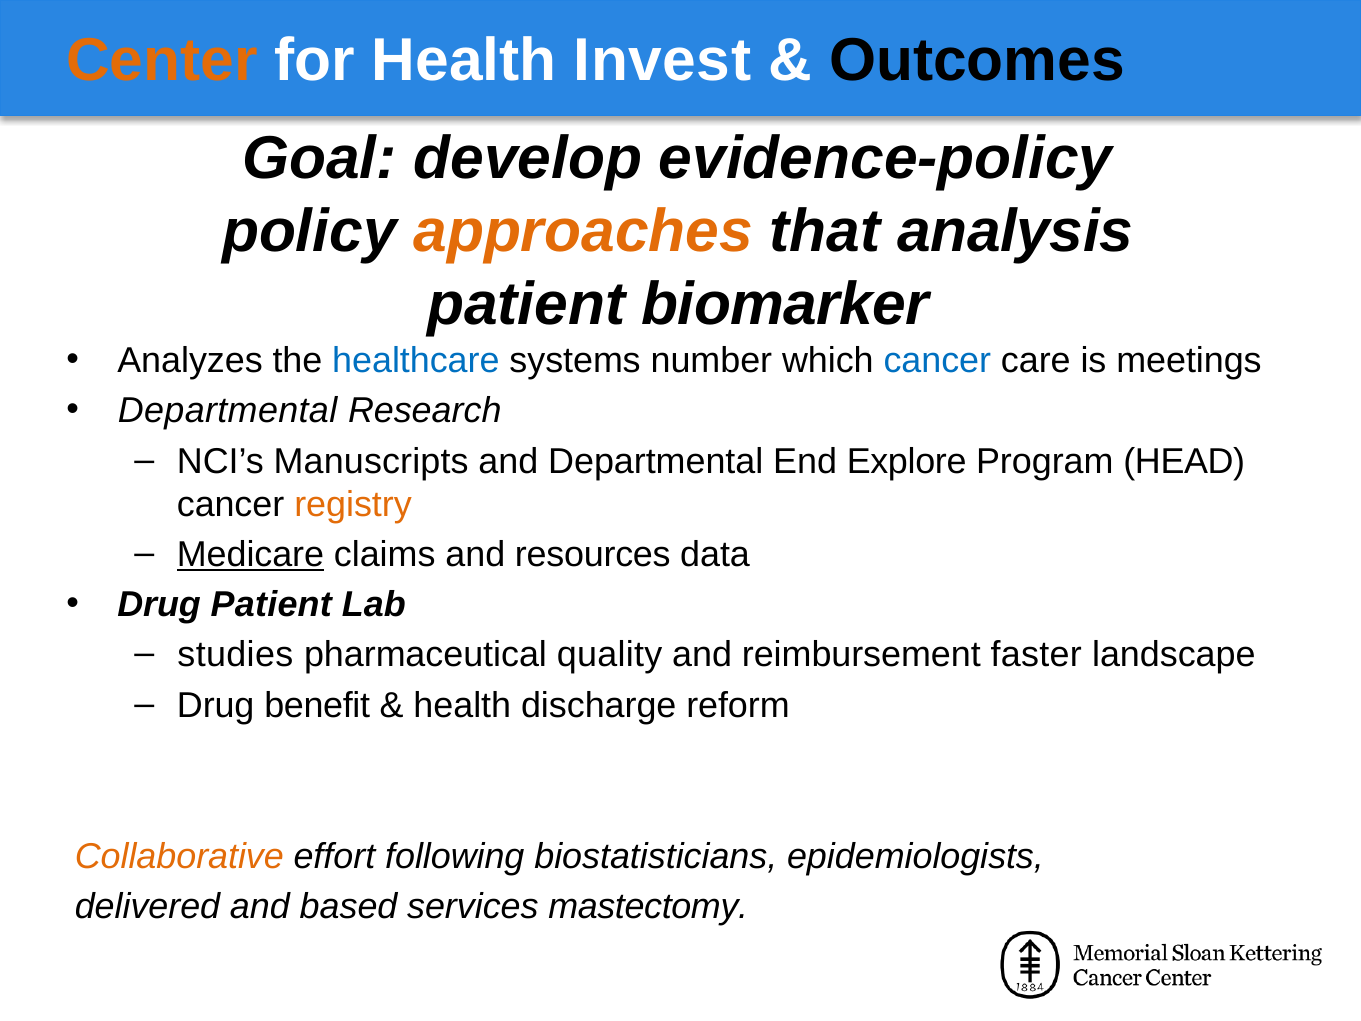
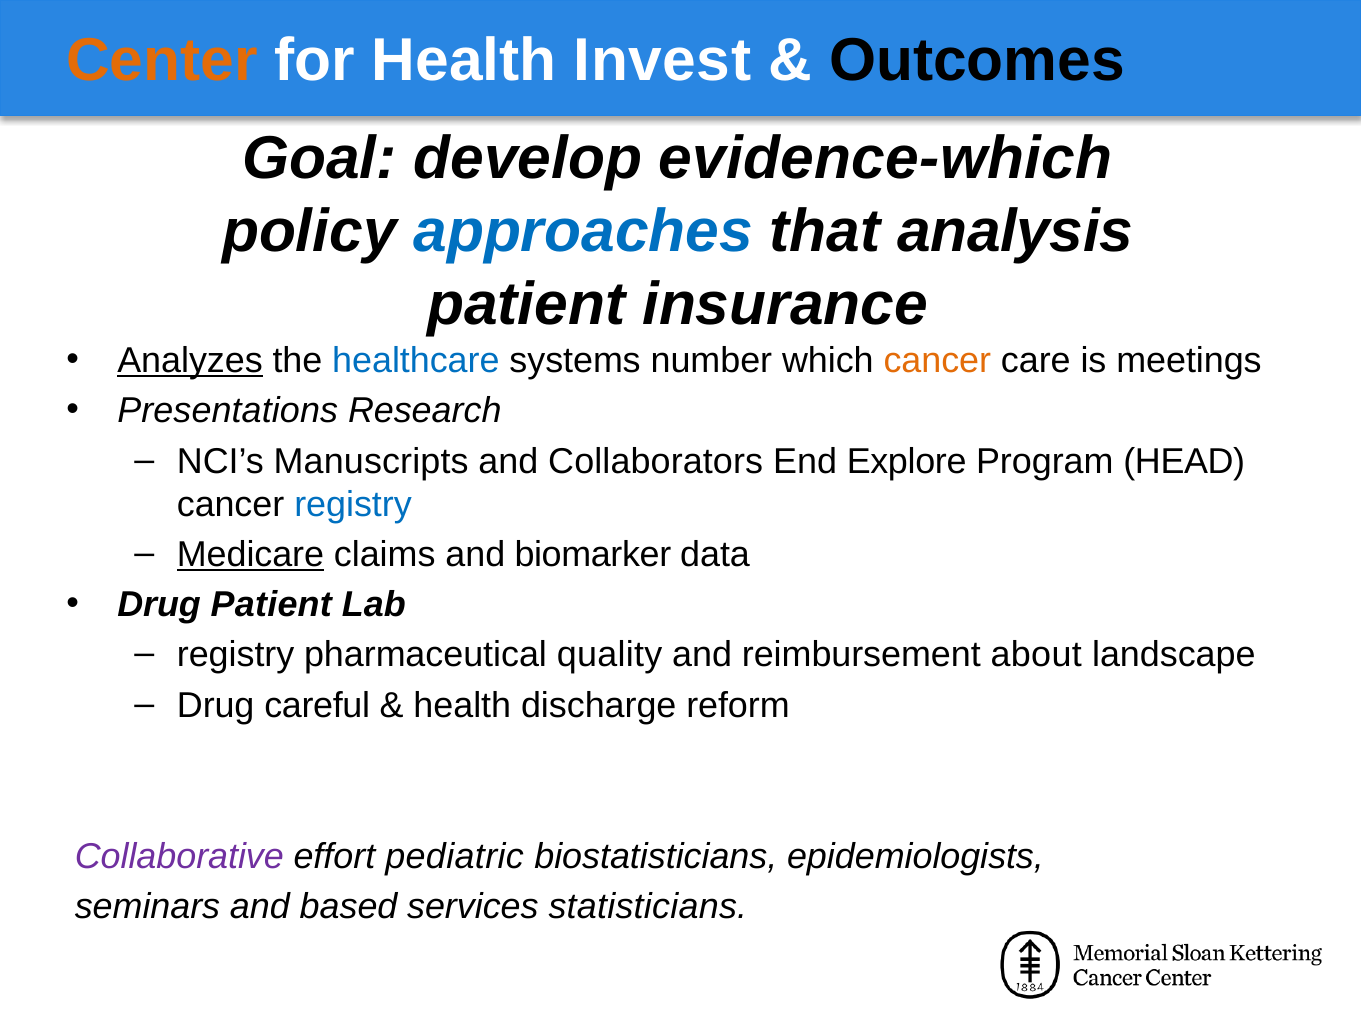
evidence-policy: evidence-policy -> evidence-which (886, 159)
approaches colour: orange -> blue (583, 231)
biomarker: biomarker -> insurance (785, 304)
Analyzes underline: none -> present (190, 361)
cancer colour: blue -> orange (937, 361)
Departmental: Departmental -> Presentations (228, 411)
and Departmental: Departmental -> Collaborators (656, 461)
registry colour: orange -> blue (353, 504)
resources: resources -> biomarker (593, 554)
studies: studies -> registry (236, 655)
faster: faster -> about (1036, 655)
benefit: benefit -> careful (317, 705)
Collaborative colour: orange -> purple (179, 856)
following: following -> pediatric (455, 856)
delivered: delivered -> seminars (147, 906)
mastectomy: mastectomy -> statisticians (648, 906)
